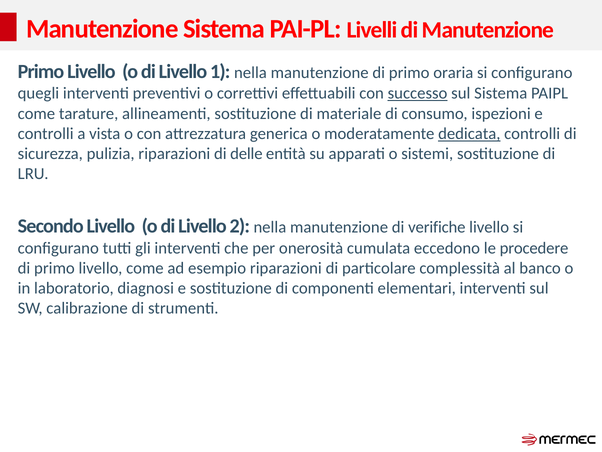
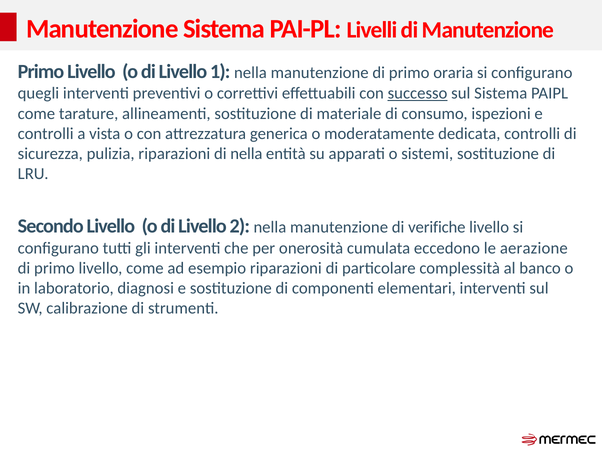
dedicata underline: present -> none (469, 133)
di delle: delle -> nella (246, 154)
procedere: procedere -> aerazione (534, 248)
